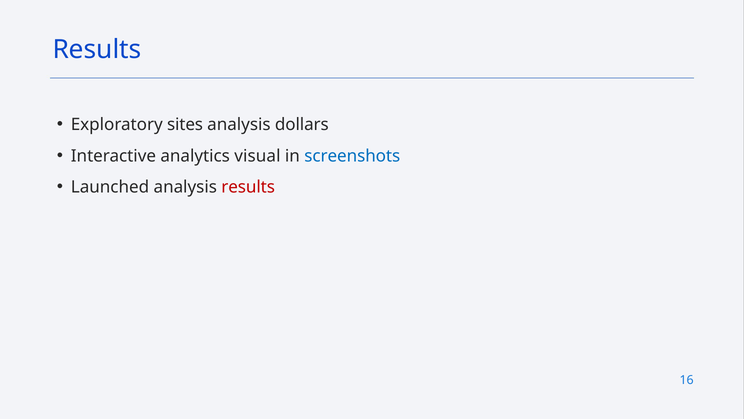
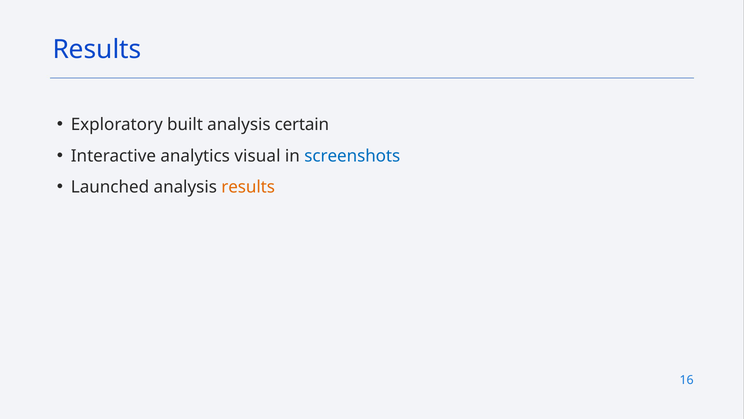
sites: sites -> built (185, 124)
dollars: dollars -> certain (302, 124)
results colour: red -> orange (248, 187)
